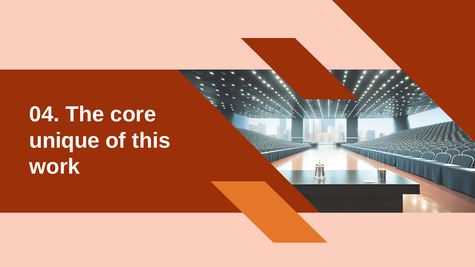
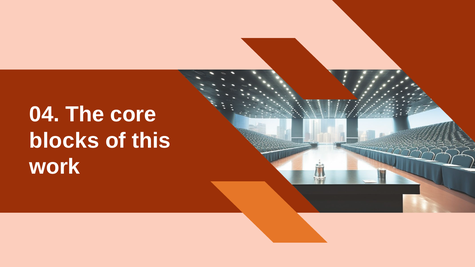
unique: unique -> blocks (64, 141)
